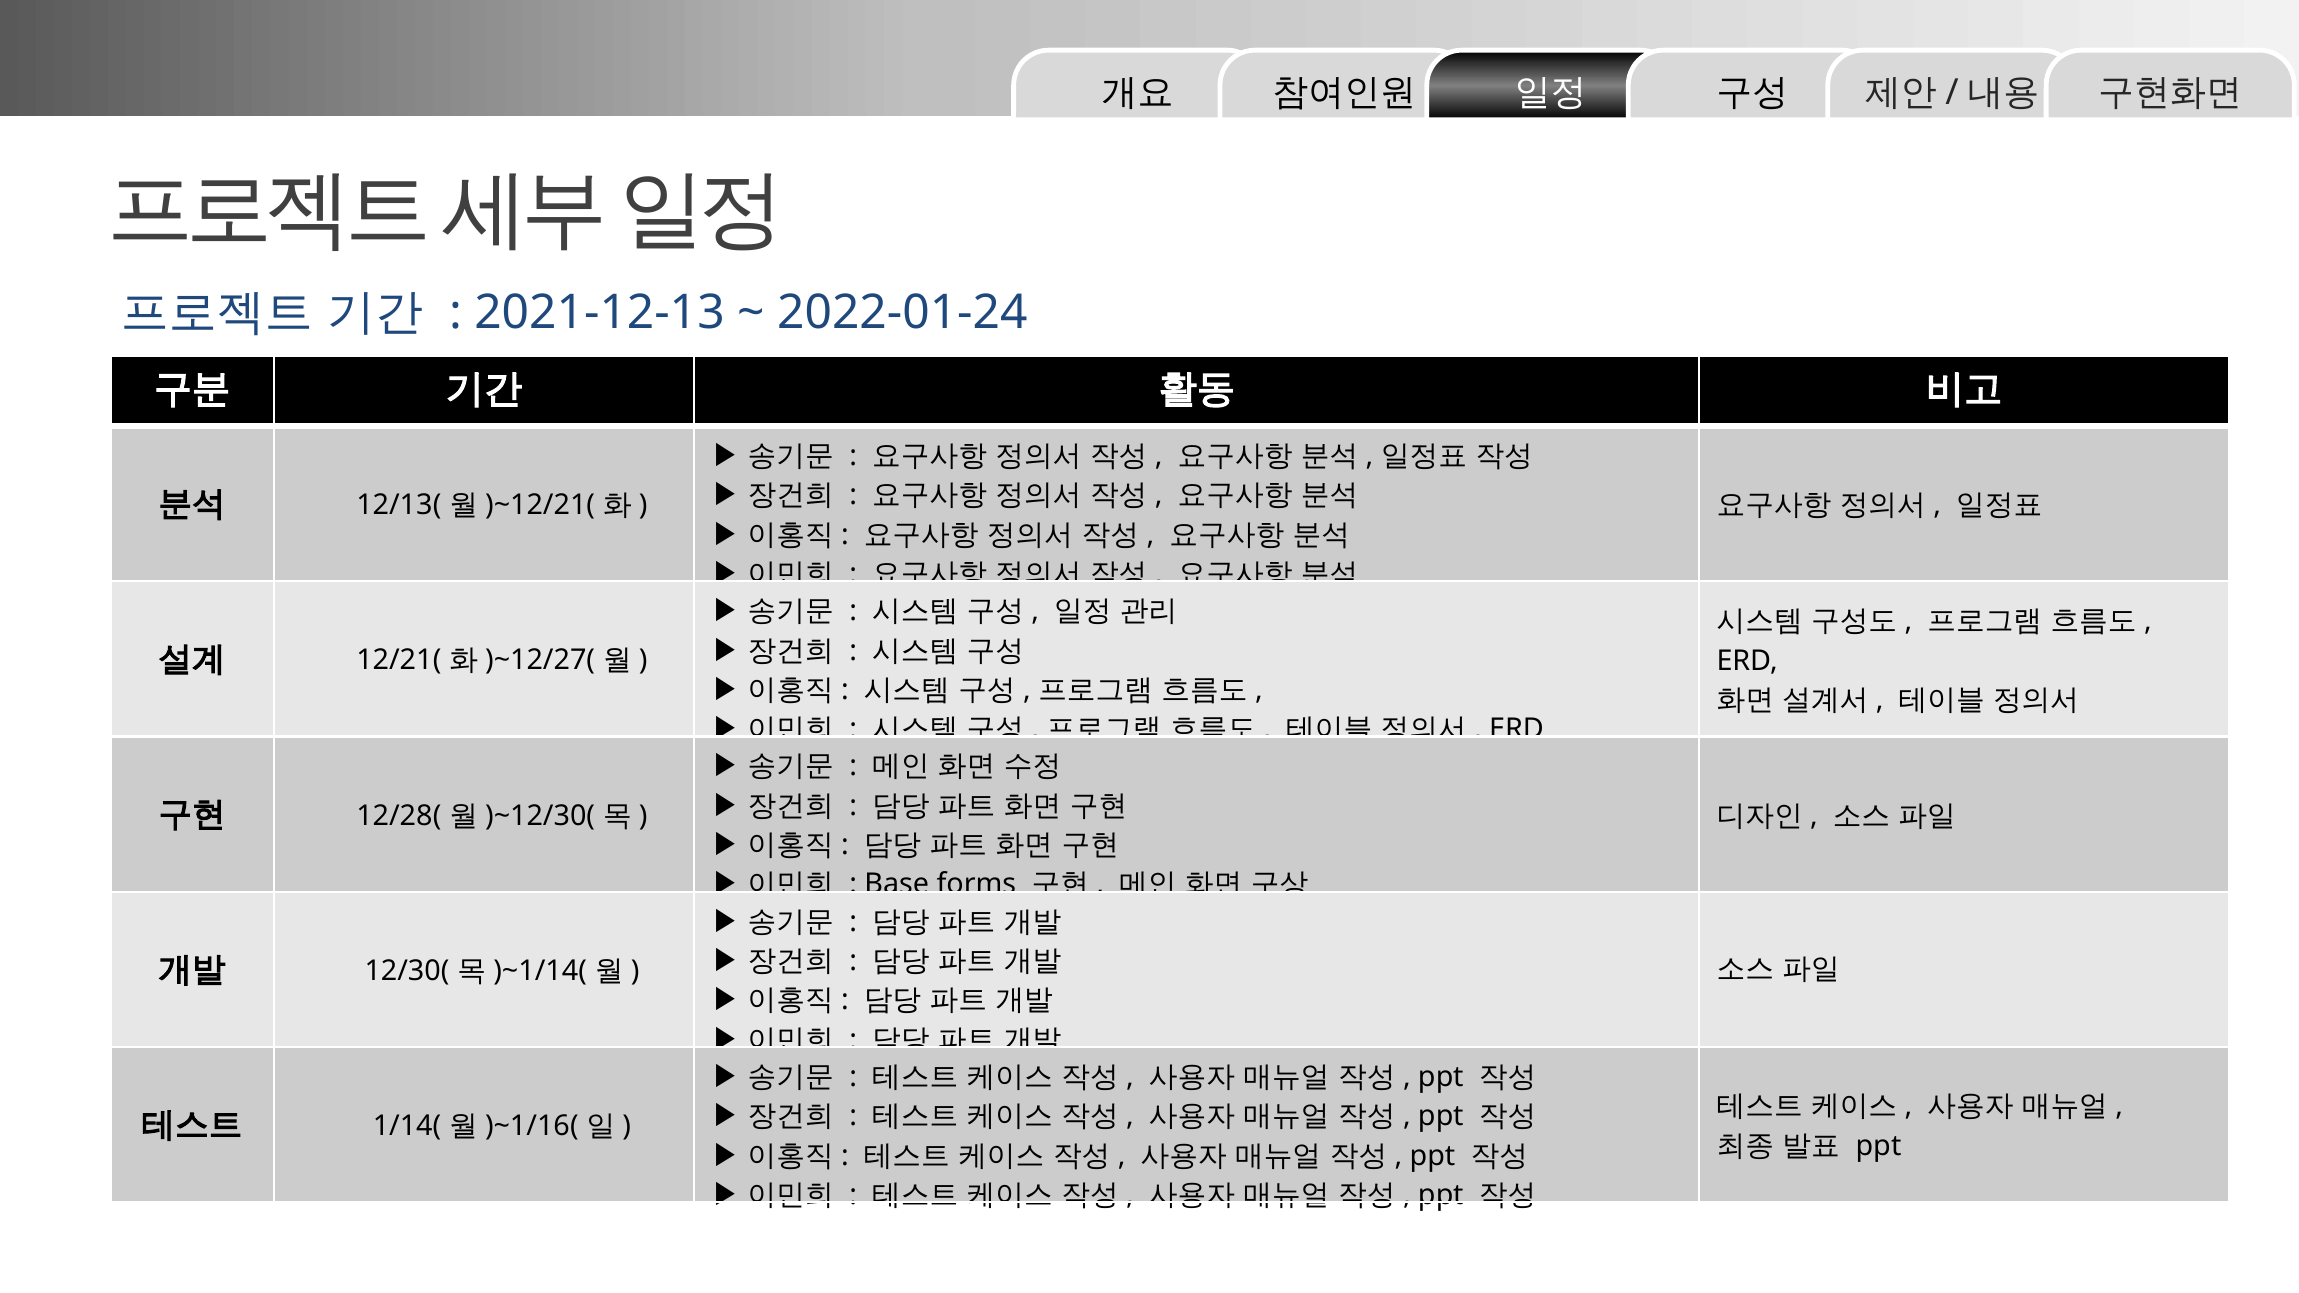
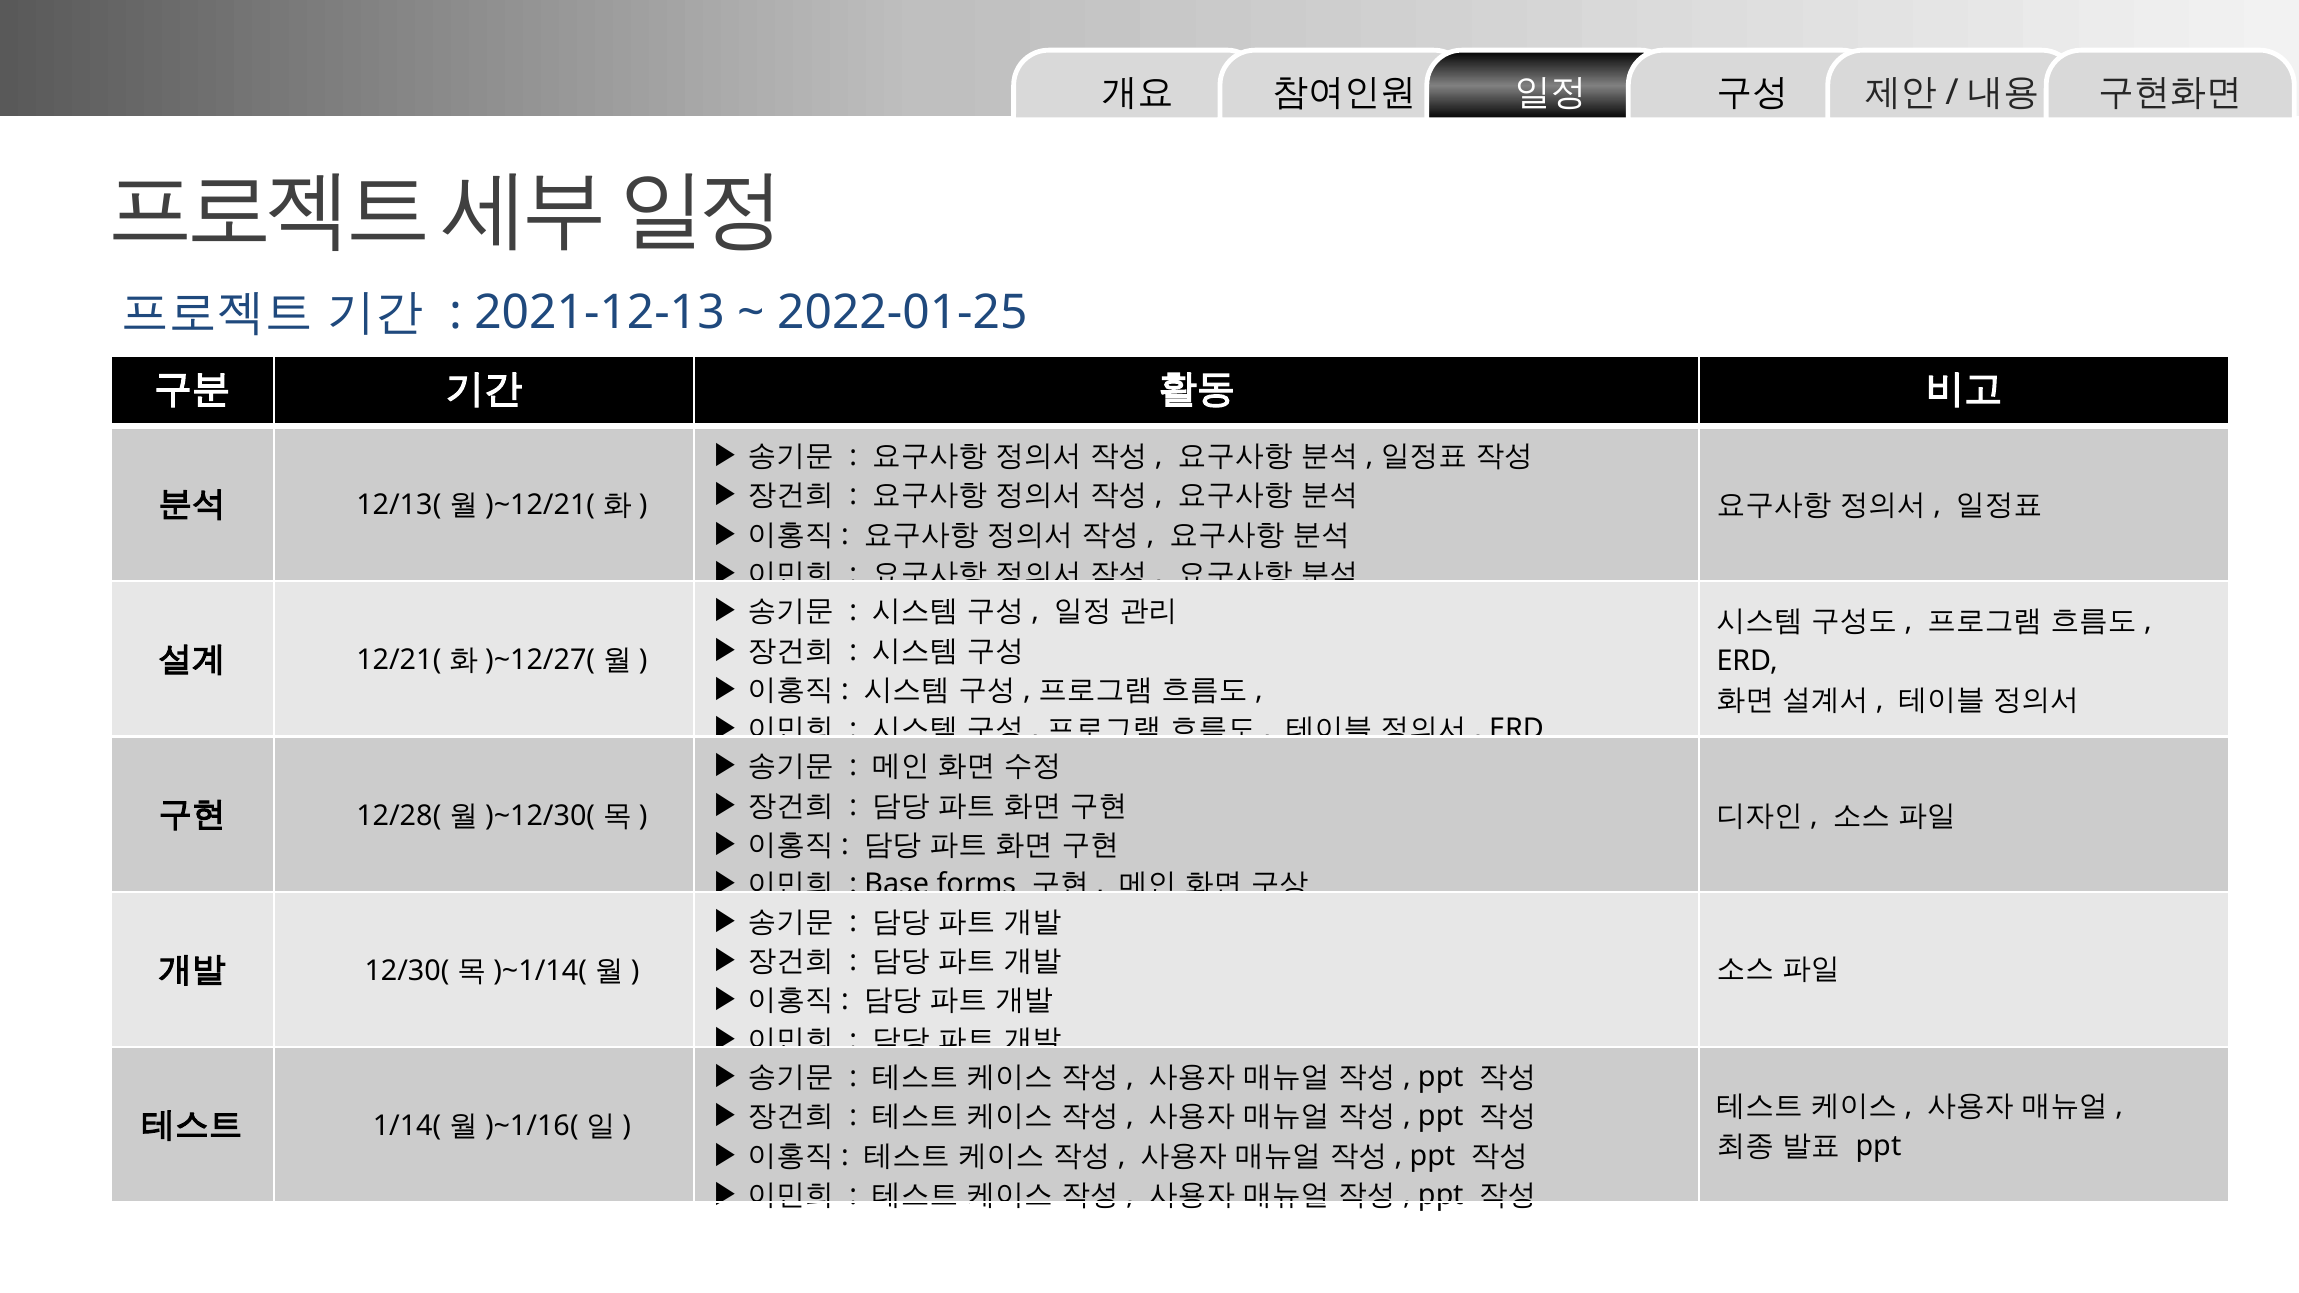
2022-01-24: 2022-01-24 -> 2022-01-25 (902, 312)
